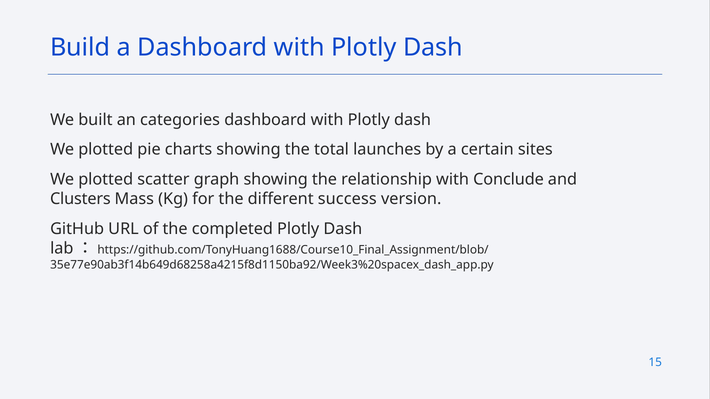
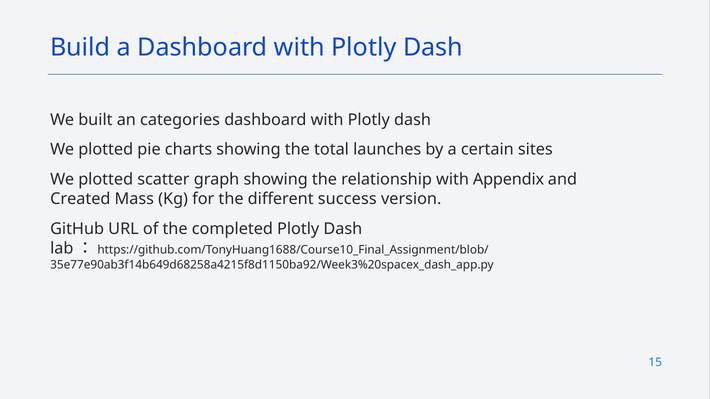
Conclude: Conclude -> Appendix (509, 180)
Clusters: Clusters -> Created (80, 199)
